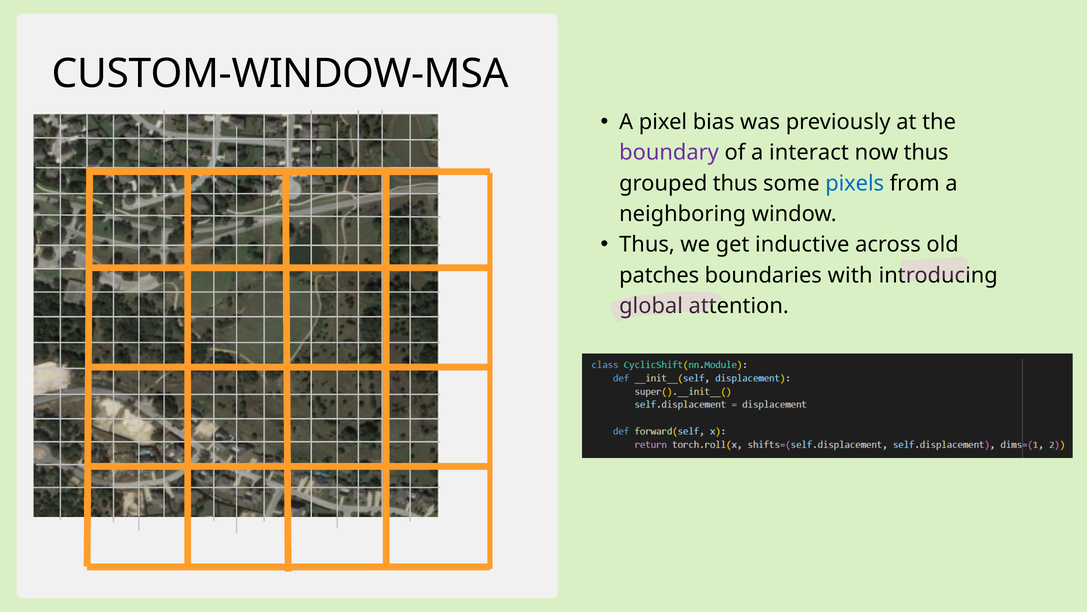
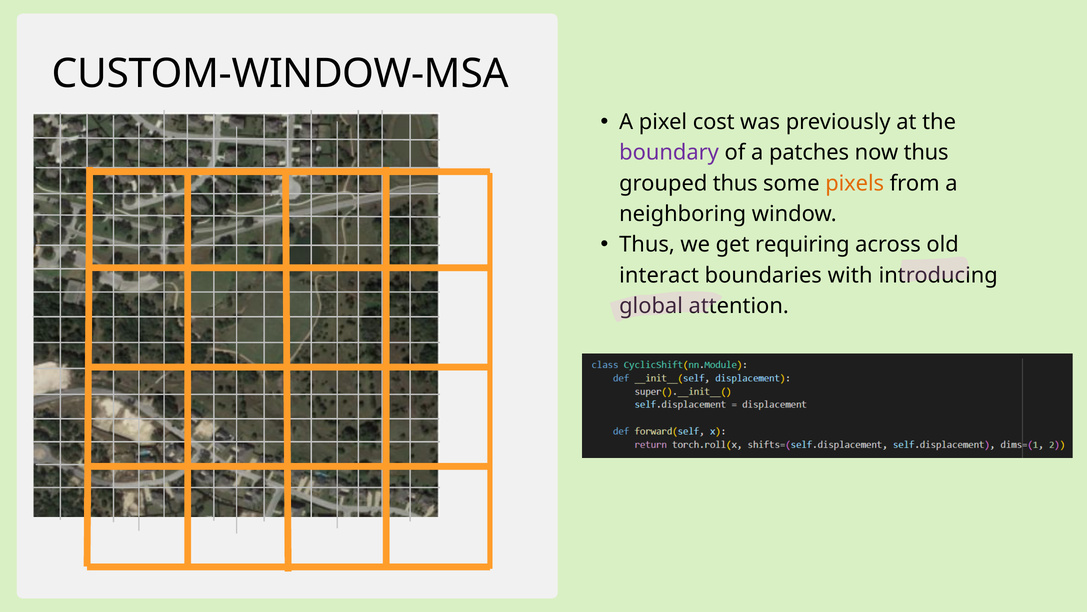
bias: bias -> cost (714, 122)
interact: interact -> patches (809, 152)
pixels colour: blue -> orange (855, 183)
inductive: inductive -> requiring (802, 244)
patches: patches -> interact (659, 275)
